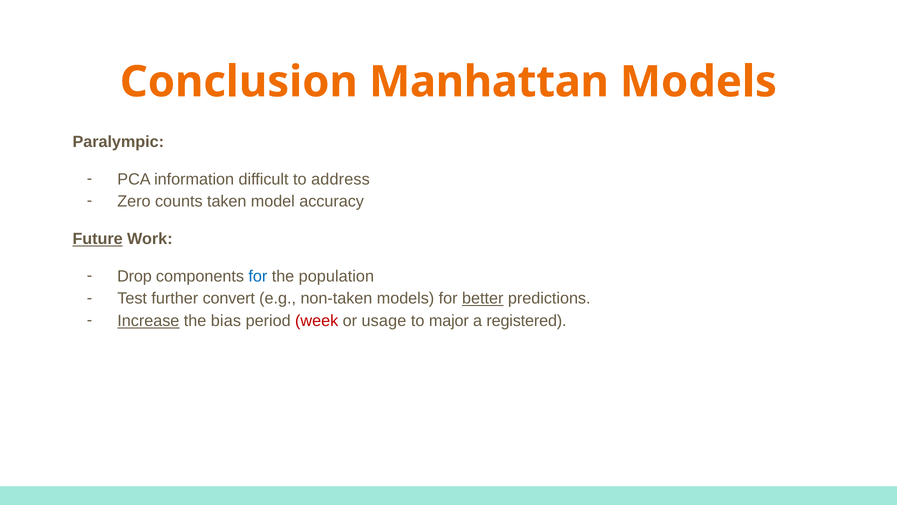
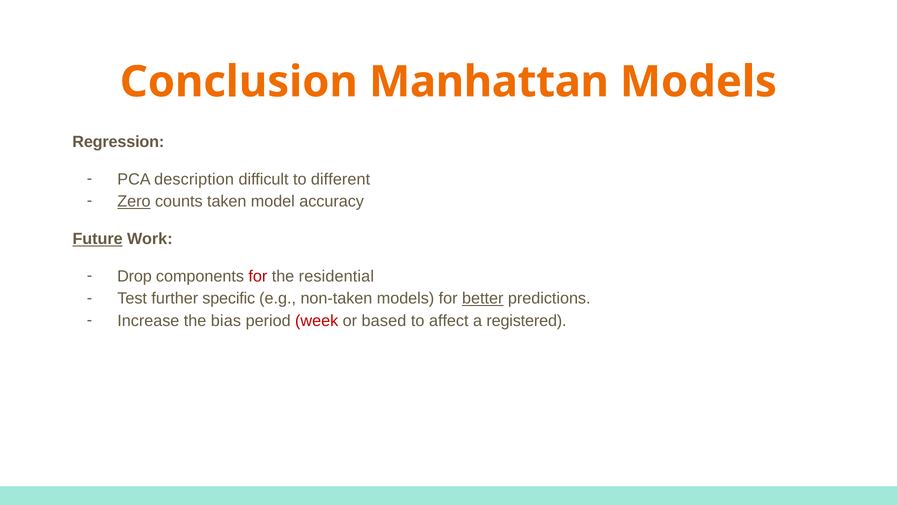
Paralympic: Paralympic -> Regression (118, 142)
information: information -> description (194, 179)
address: address -> different (341, 179)
Zero underline: none -> present (134, 201)
for colour: blue -> red (258, 276)
population: population -> residential (336, 276)
convert: convert -> specific (229, 298)
Increase underline: present -> none (148, 321)
usage: usage -> based (384, 321)
major: major -> affect (449, 321)
